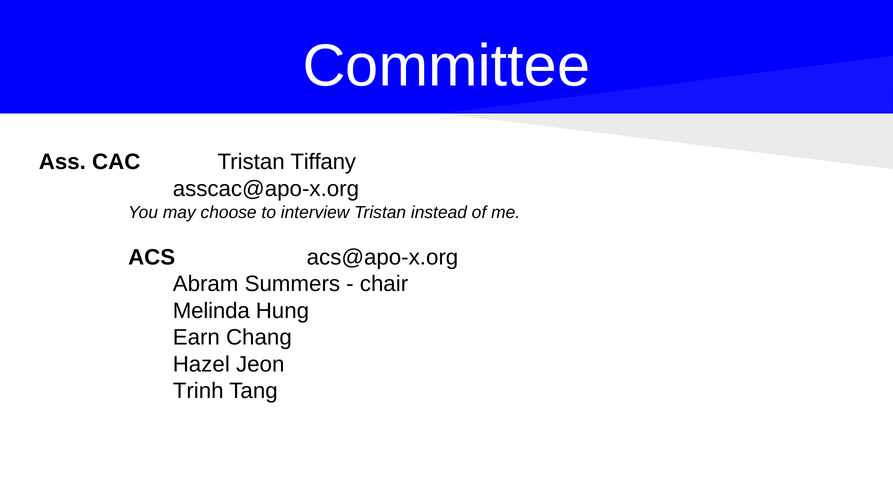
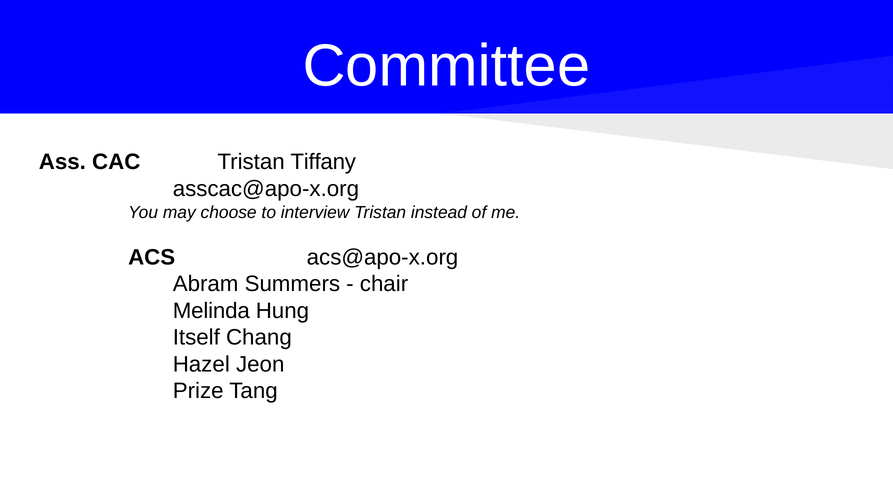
Earn: Earn -> Itself (196, 338)
Trinh: Trinh -> Prize (198, 391)
